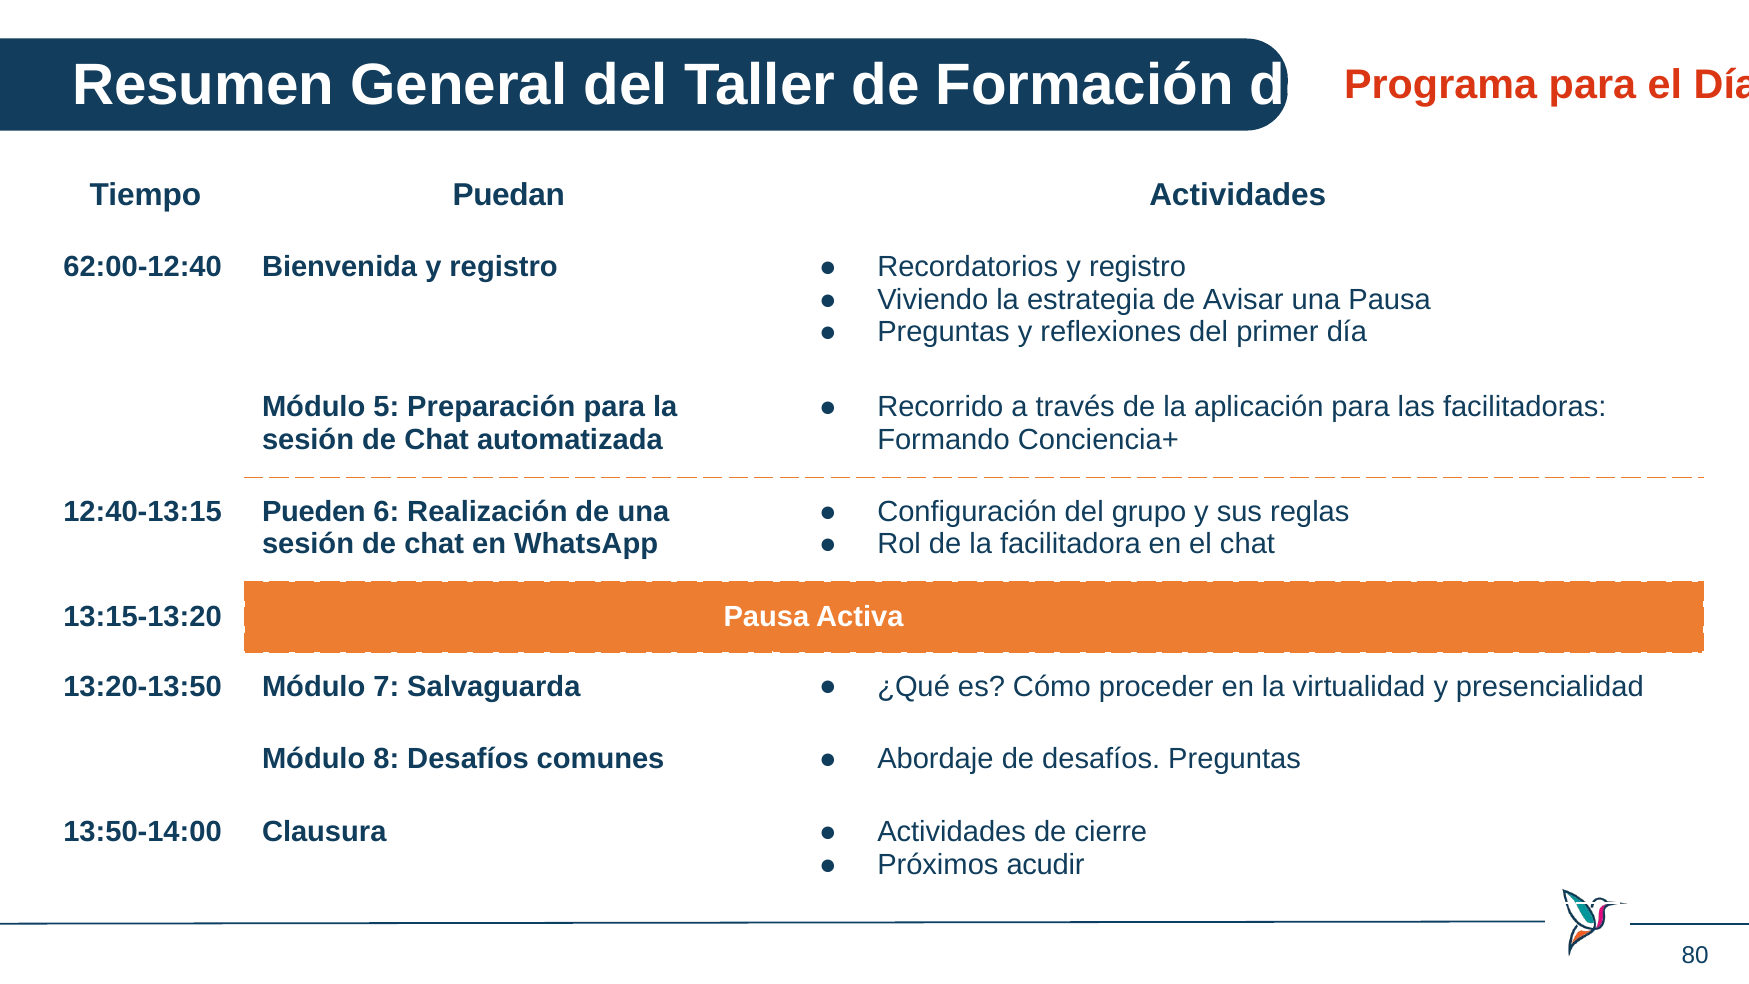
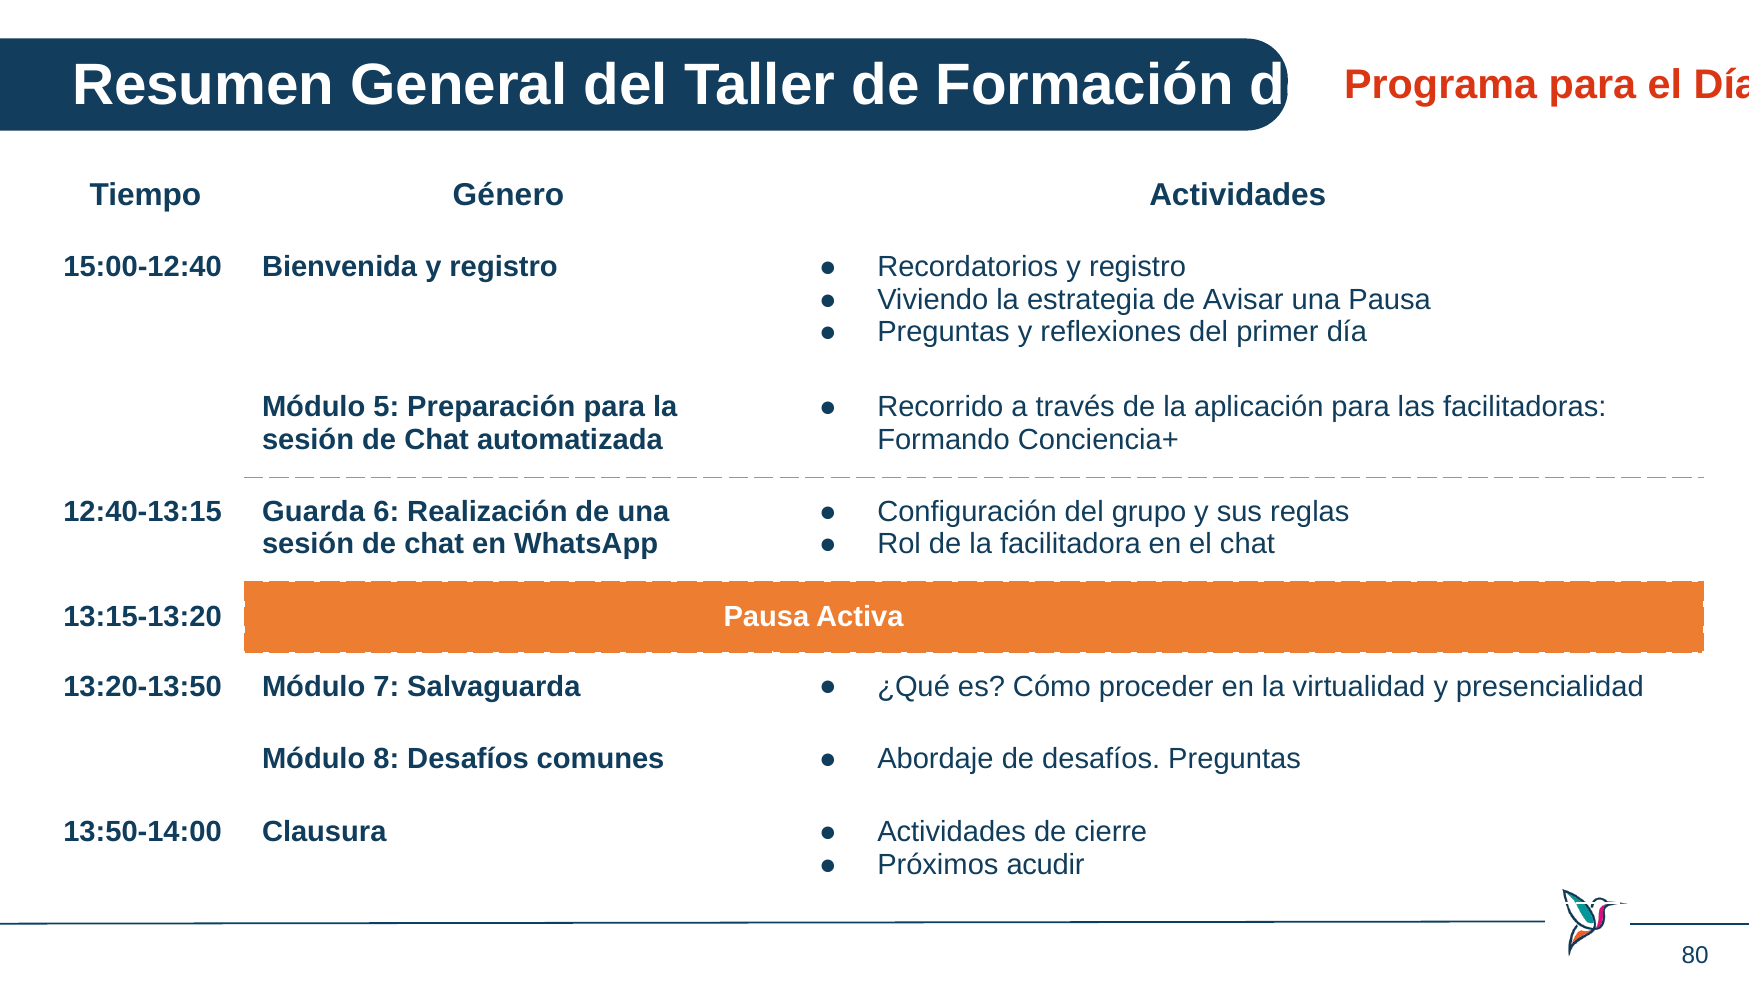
Puedan: Puedan -> Género (509, 195)
62:00-12:40: 62:00-12:40 -> 15:00-12:40 (143, 267)
Pueden: Pueden -> Guarda (314, 512)
